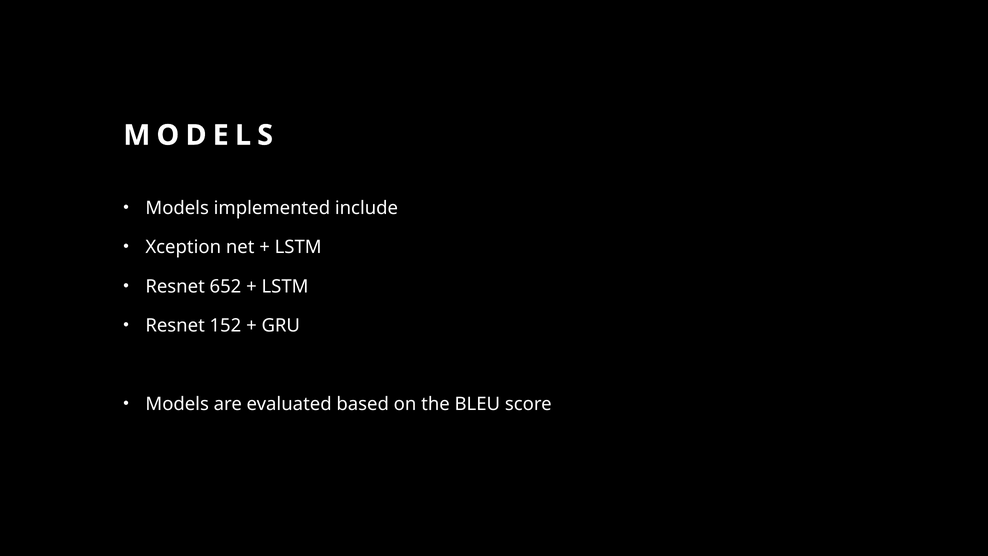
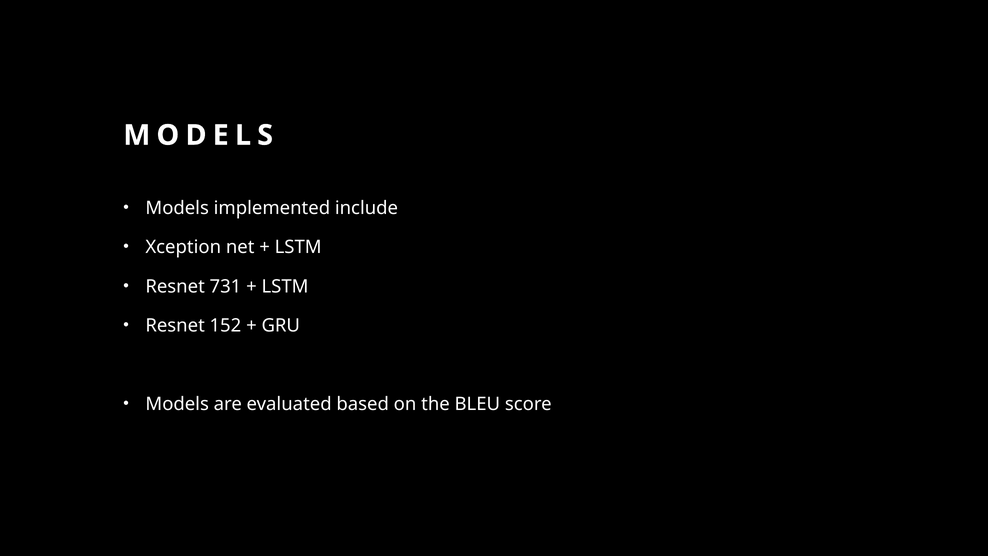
652: 652 -> 731 (225, 286)
